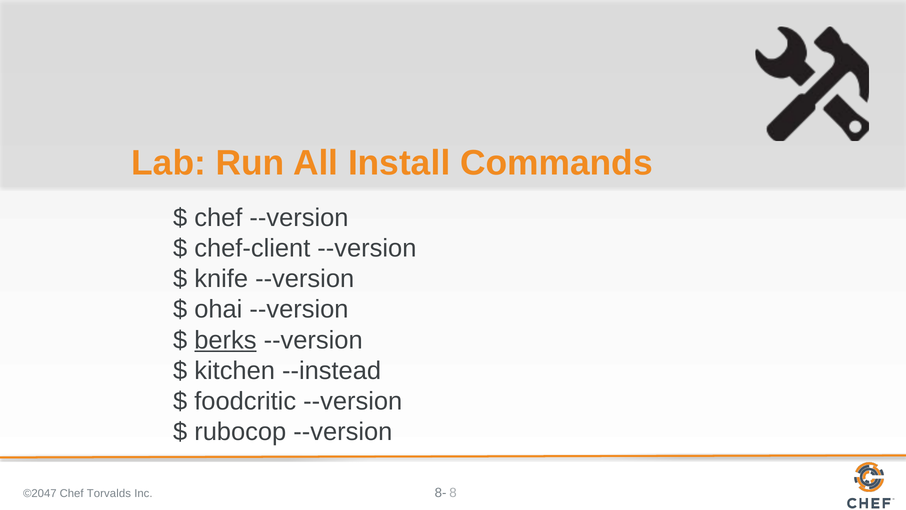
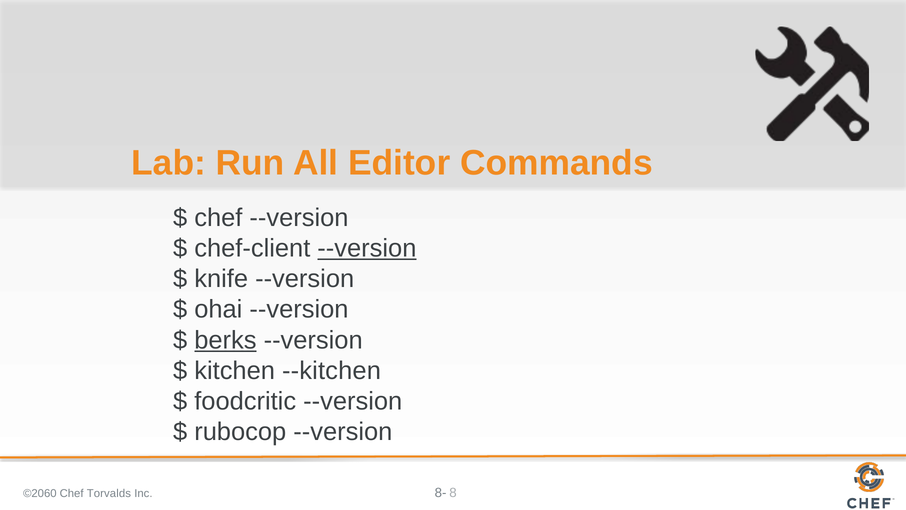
Install: Install -> Editor (399, 163)
--version underline: none -> present (367, 248)
--instead: --instead -> --kitchen (331, 370)
©2047: ©2047 -> ©2060 (40, 493)
